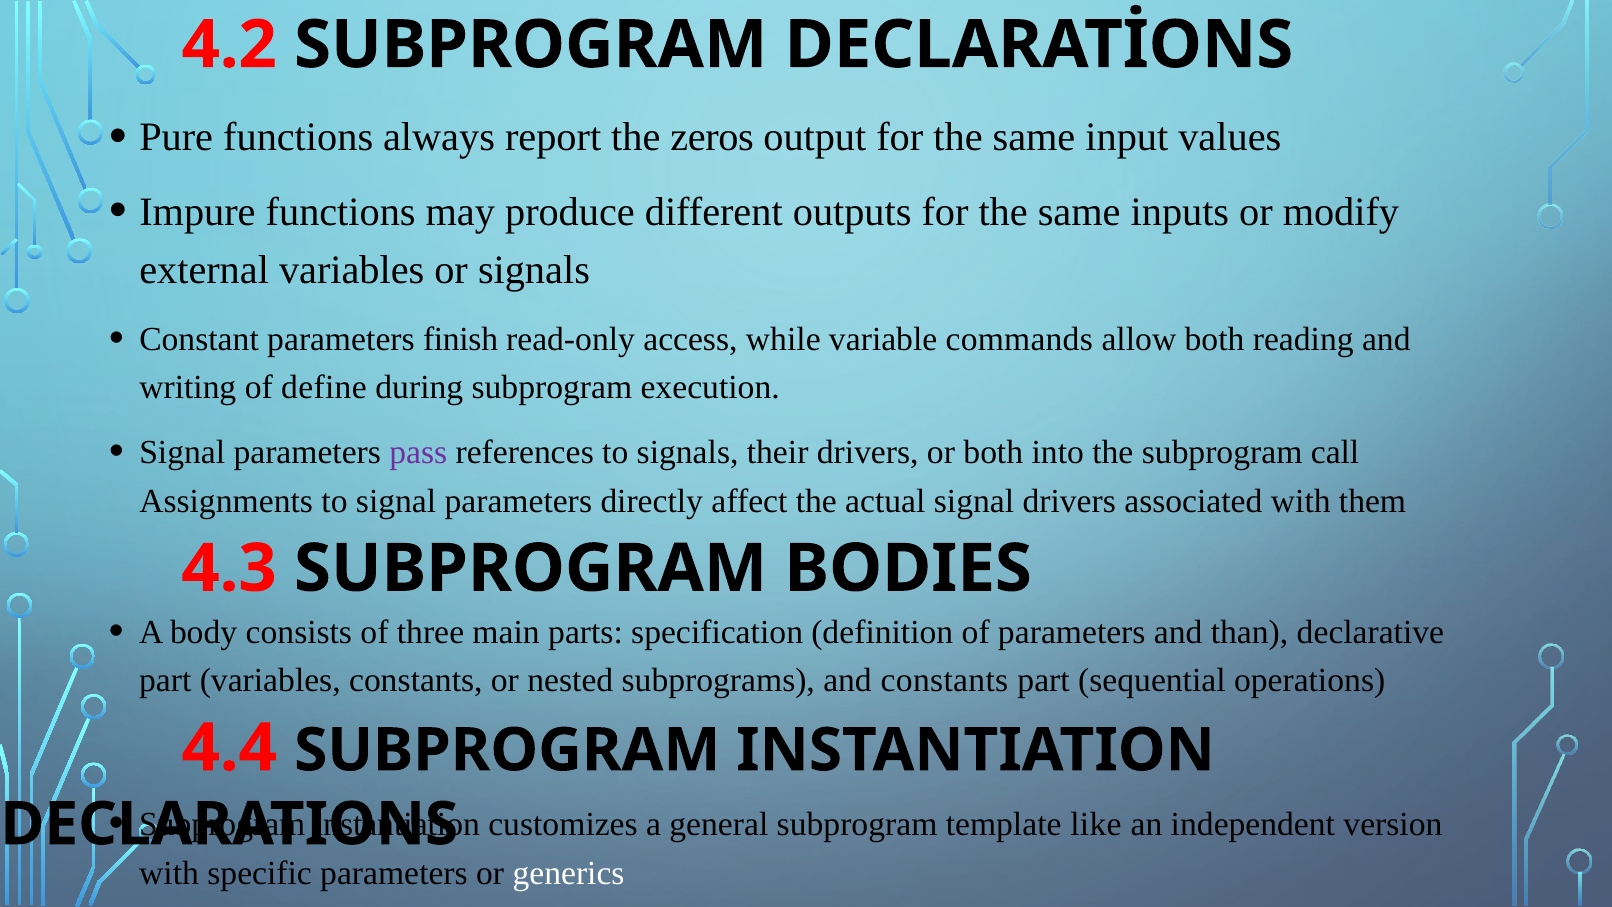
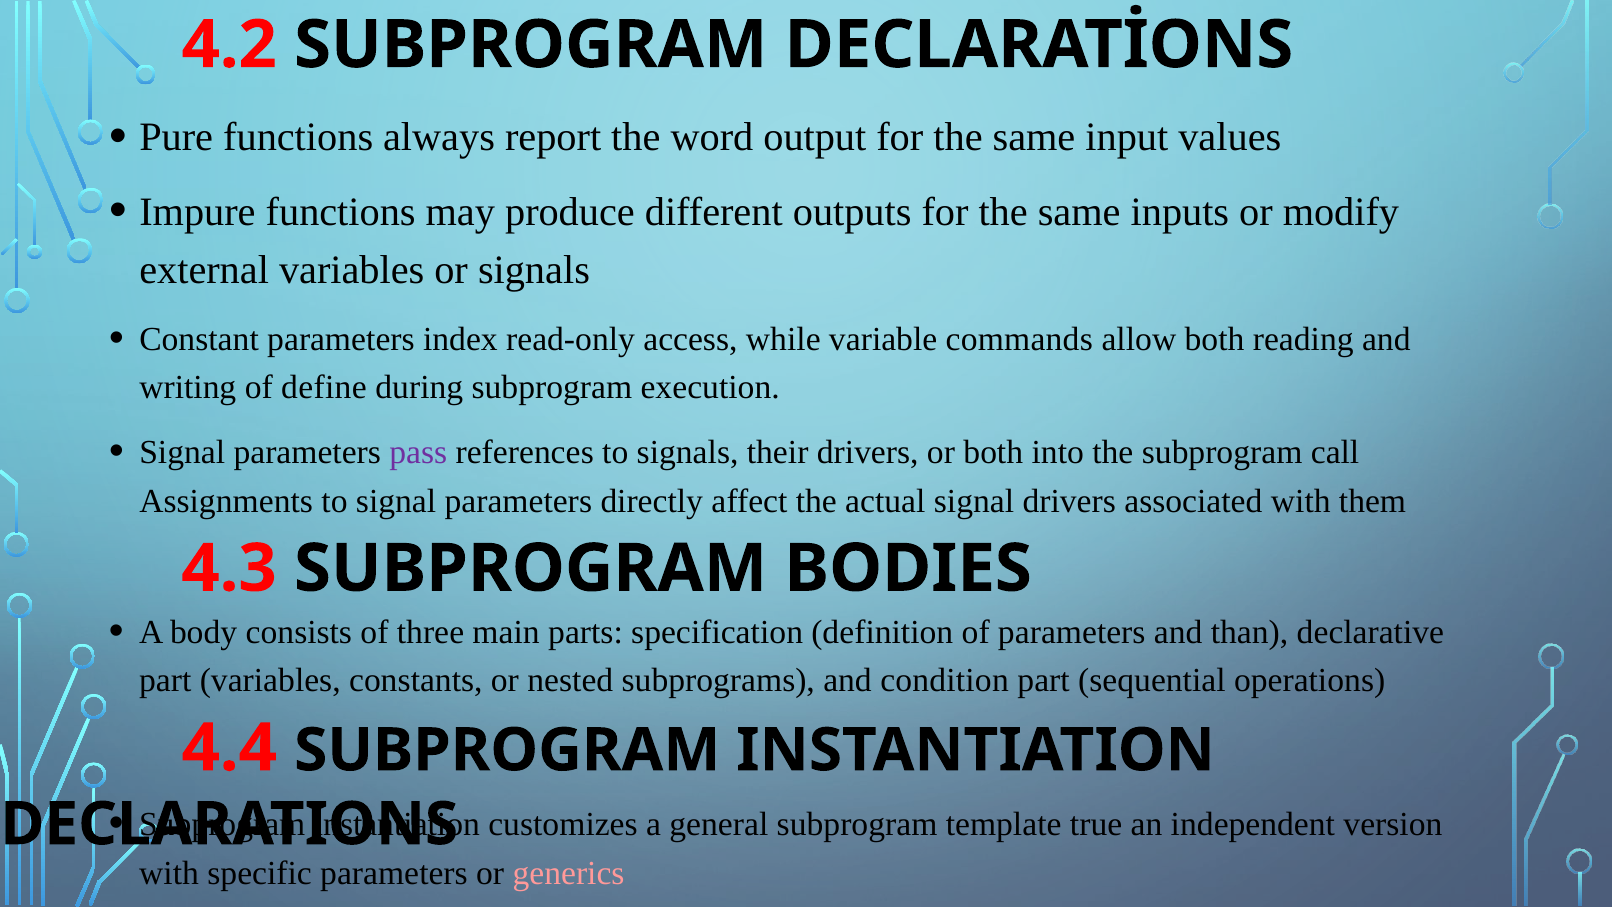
zeros: zeros -> word (712, 137)
finish: finish -> index (460, 339)
and constants: constants -> condition (945, 680)
like: like -> true (1096, 824)
generics colour: white -> pink (569, 873)
